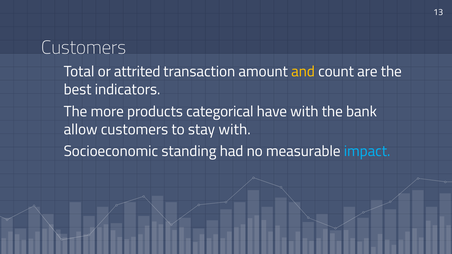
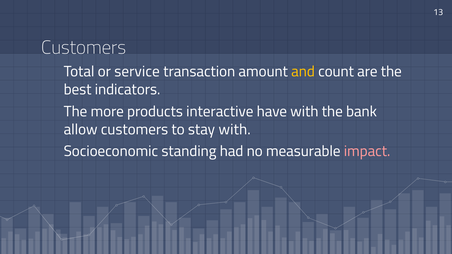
attrited: attrited -> service (137, 72)
categorical: categorical -> interactive (220, 112)
impact colour: light blue -> pink (367, 151)
